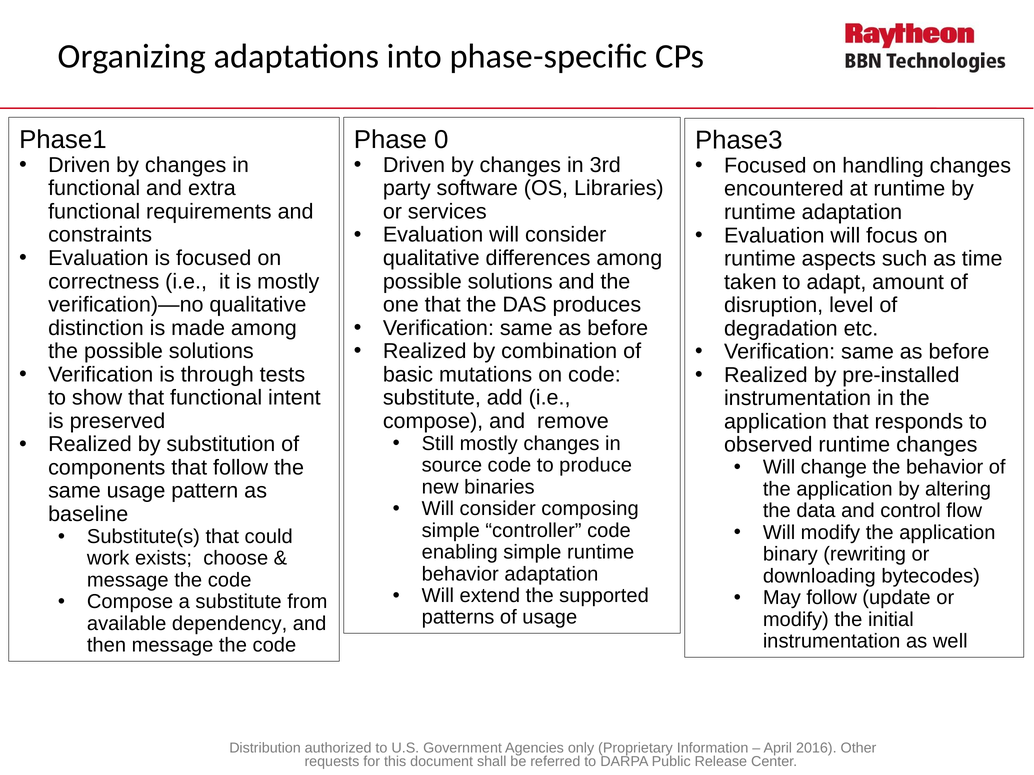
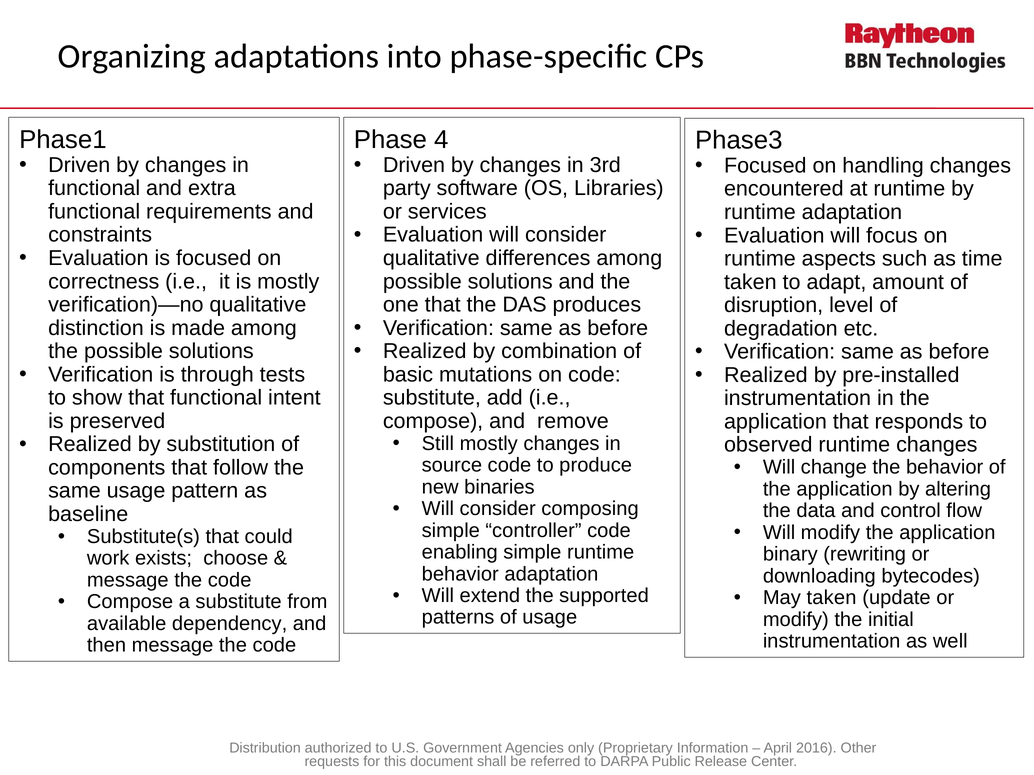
0: 0 -> 4 (441, 140)
May follow: follow -> taken (832, 598)
